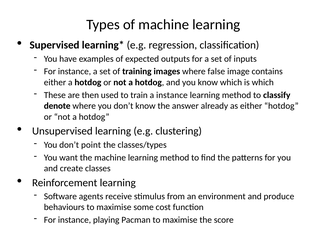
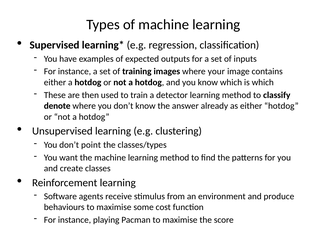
false: false -> your (216, 72)
a instance: instance -> detector (172, 95)
